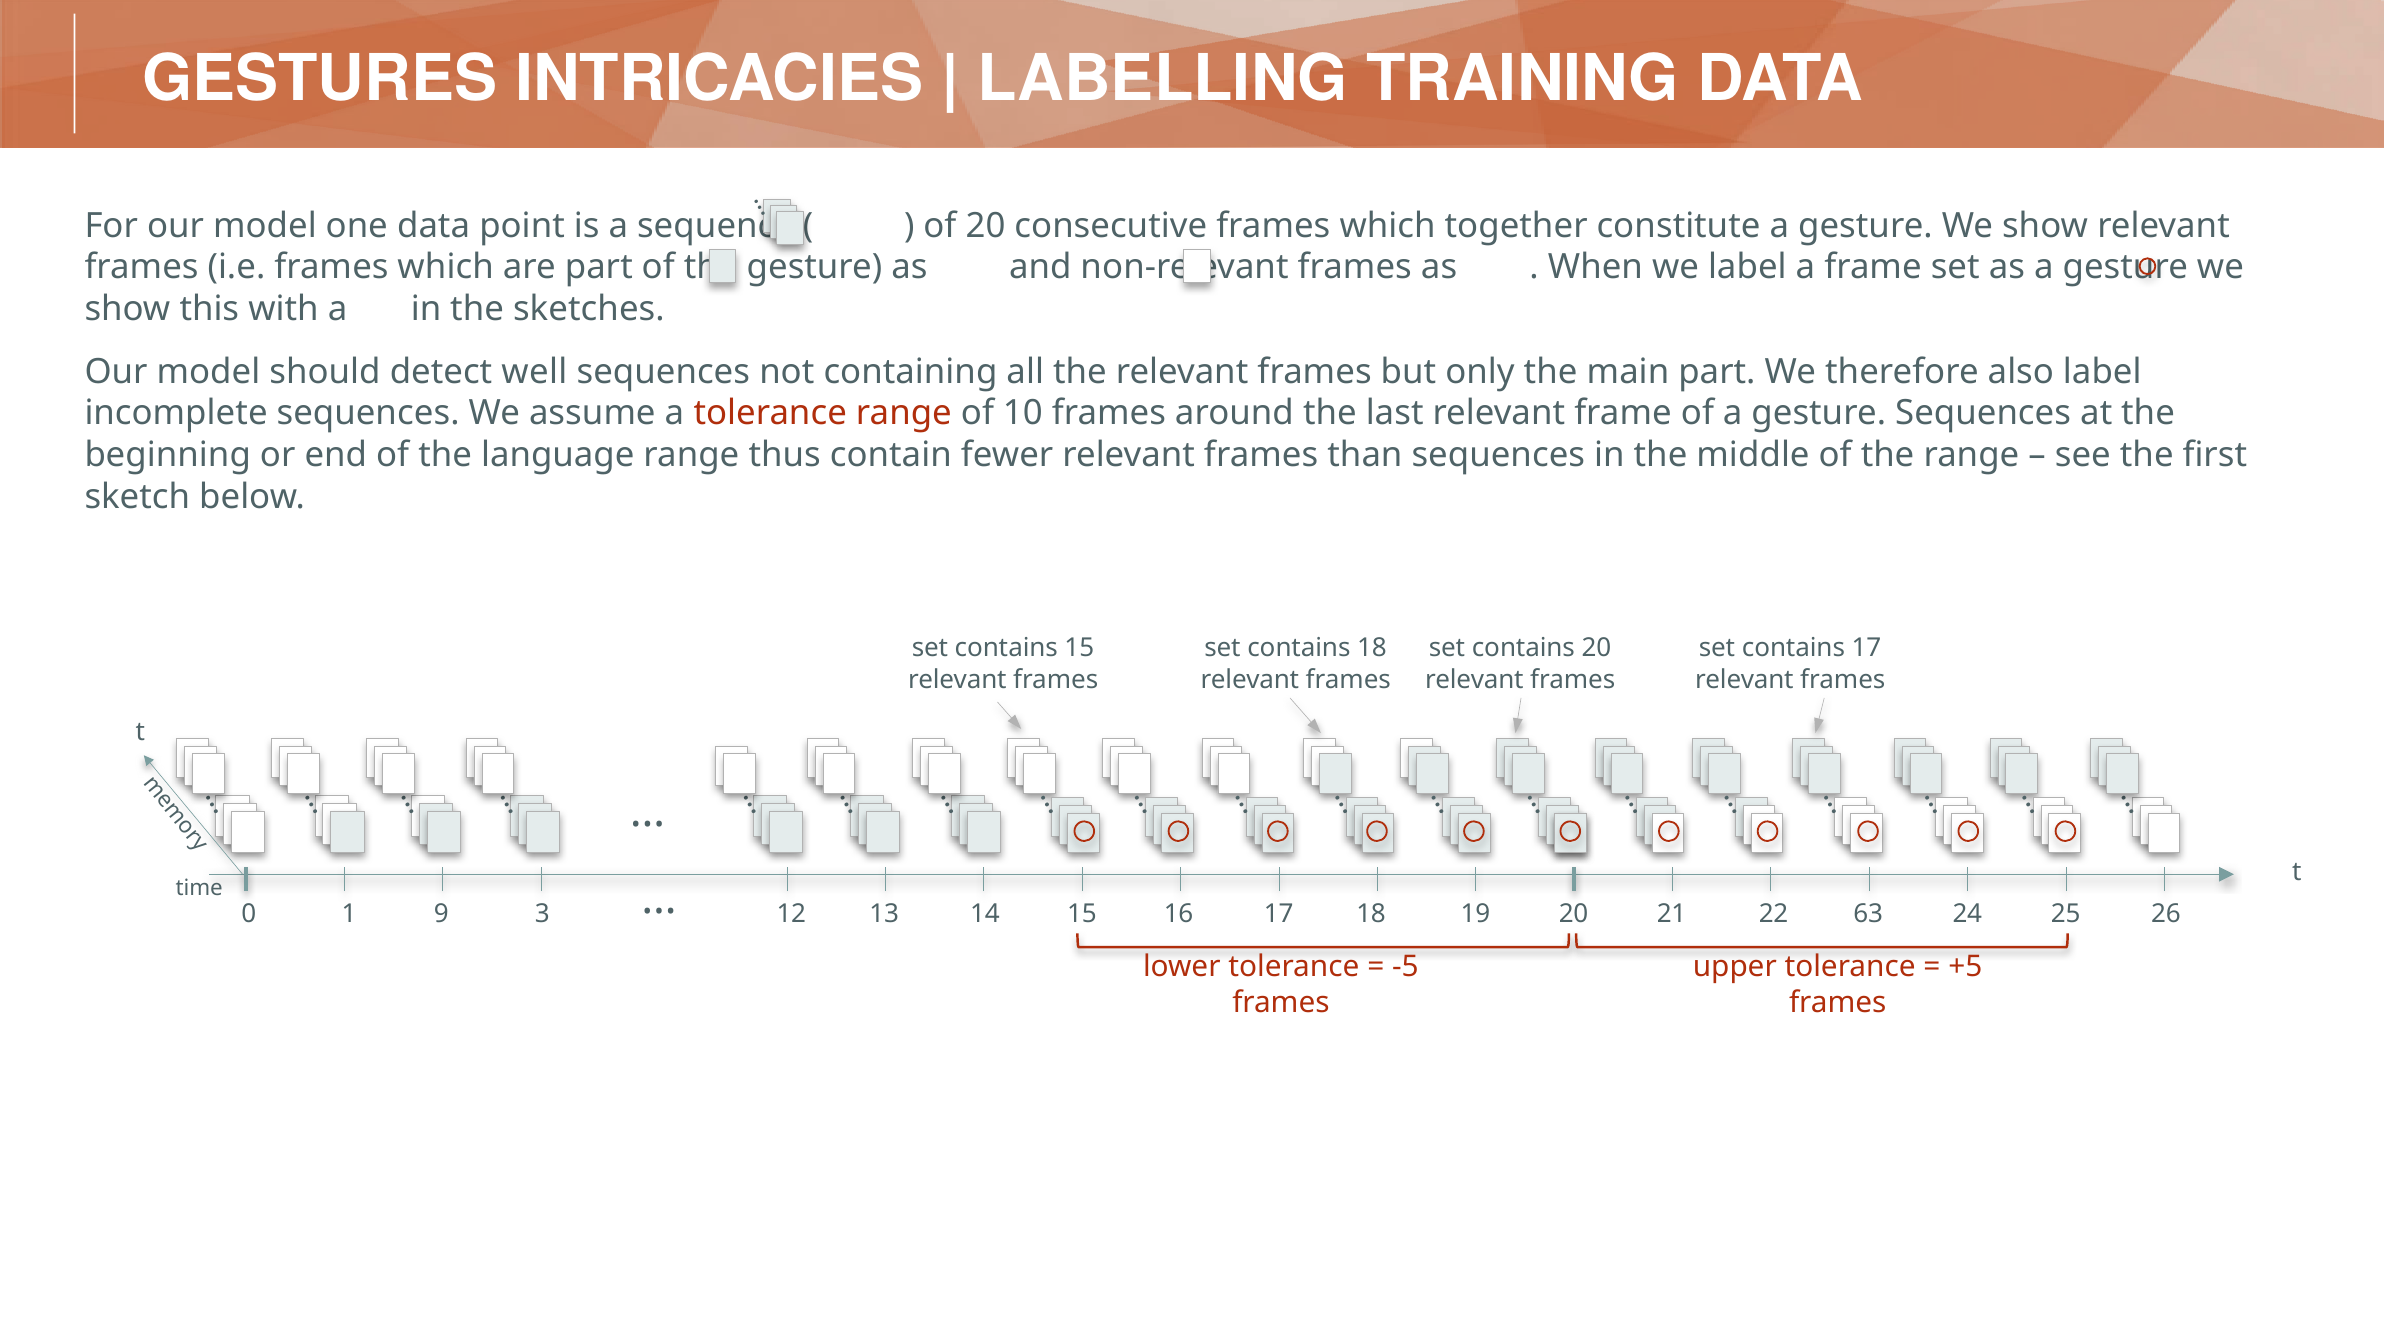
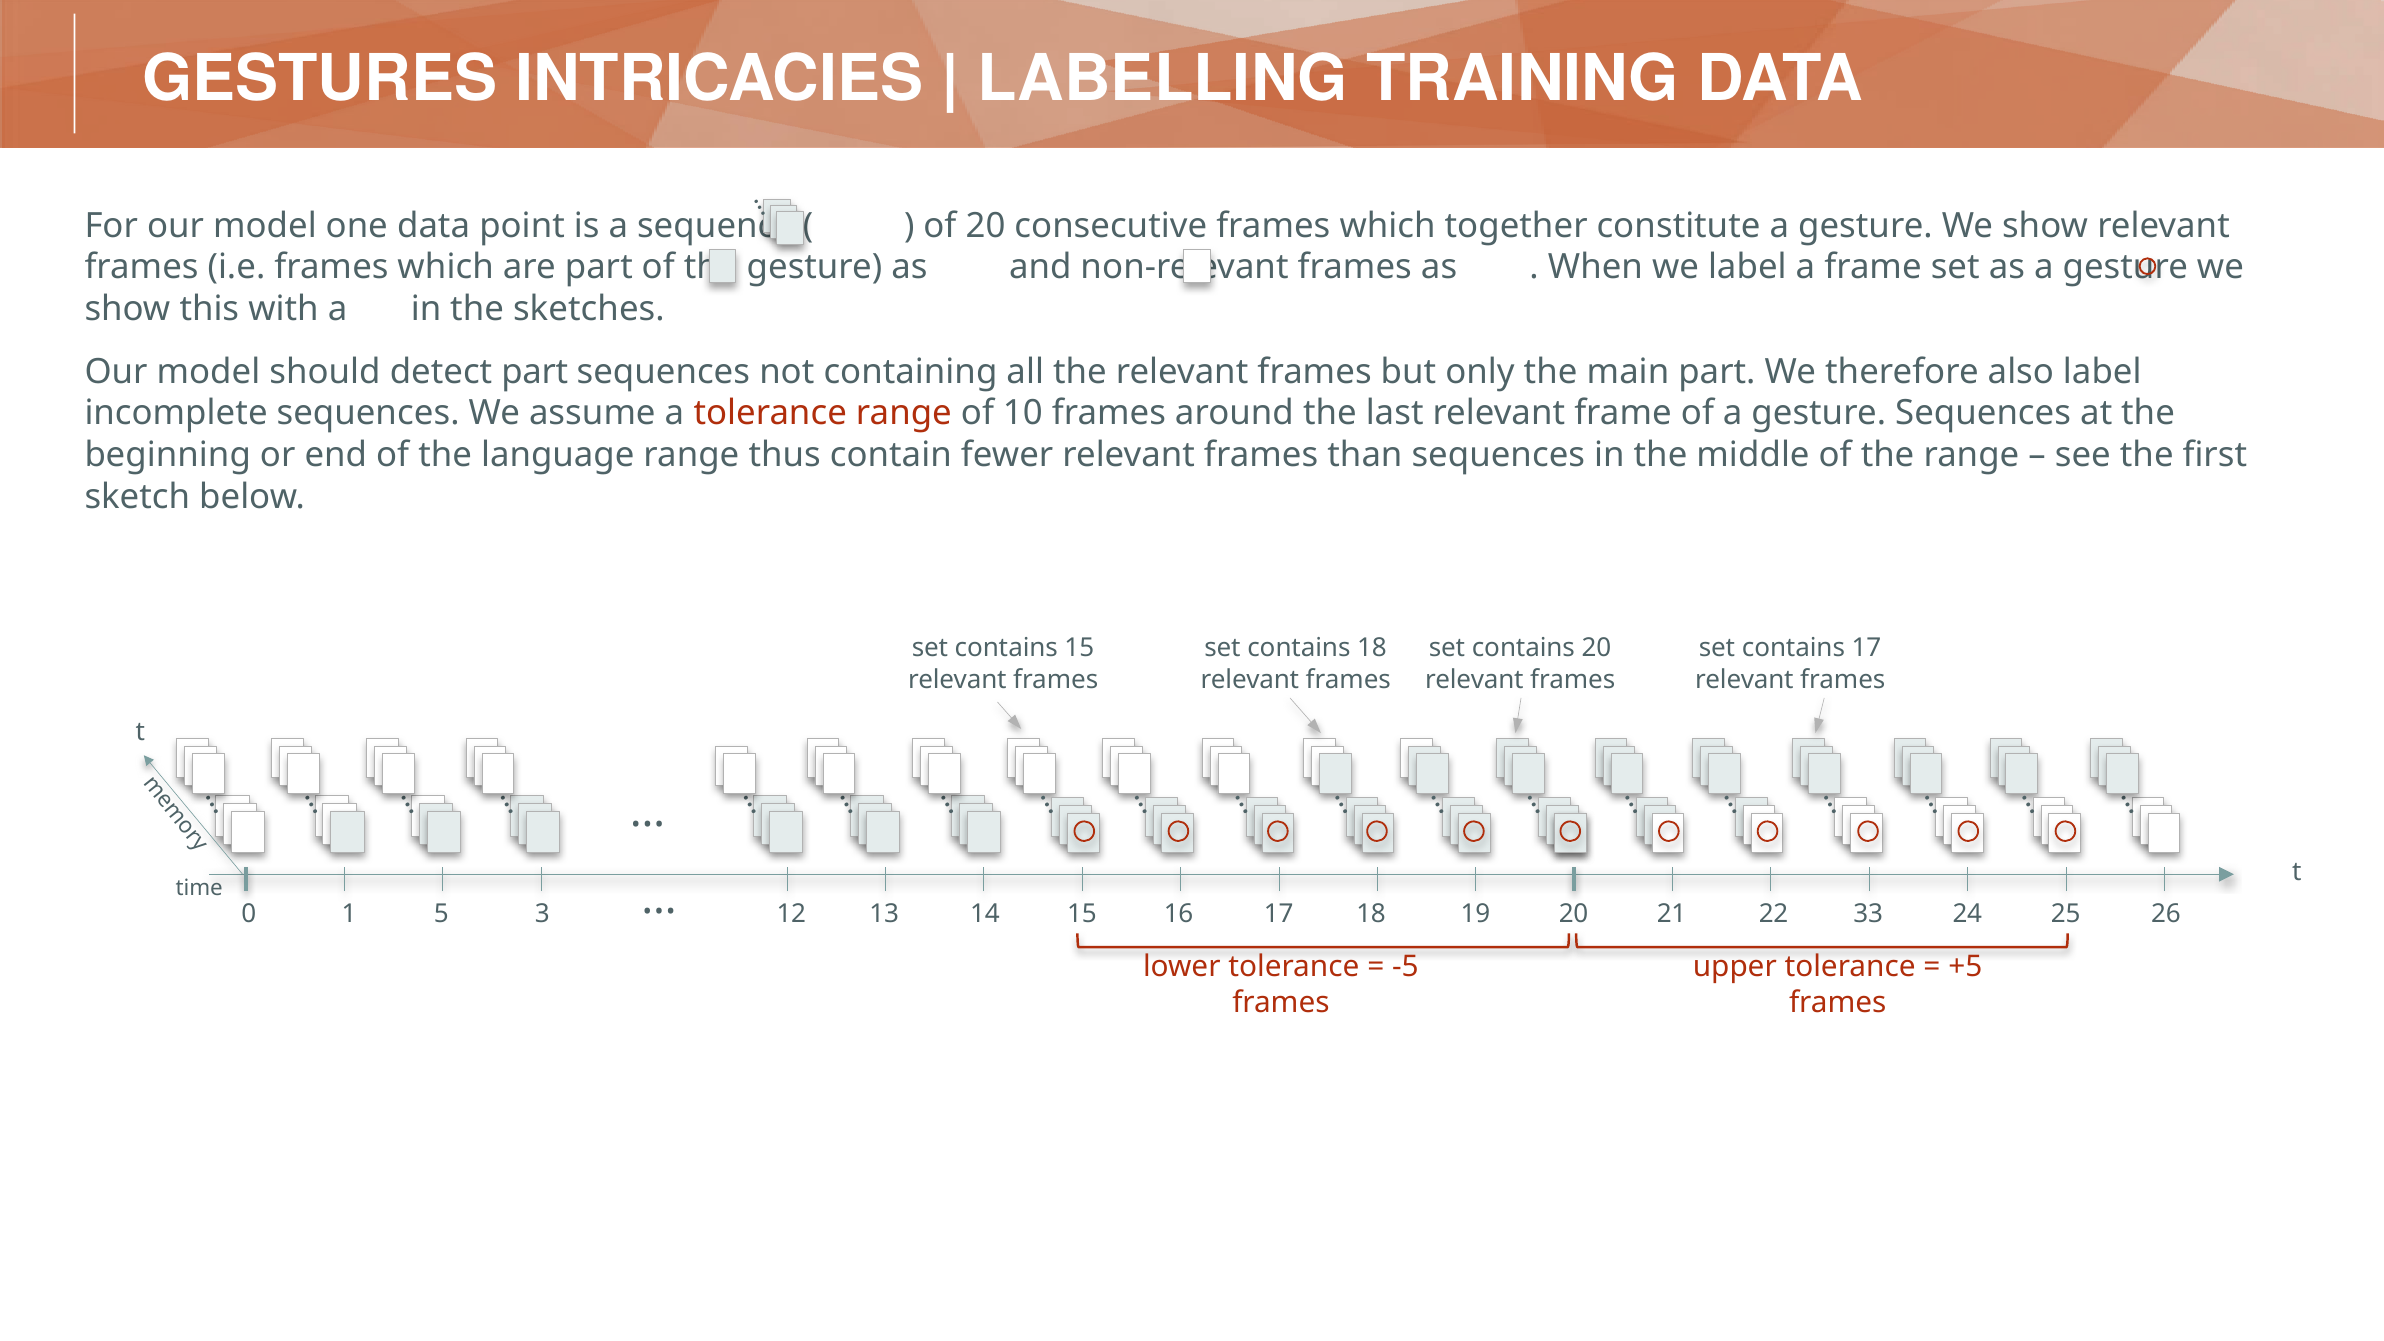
detect well: well -> part (535, 372)
9: 9 -> 5 (441, 914)
63: 63 -> 33 (1868, 914)
